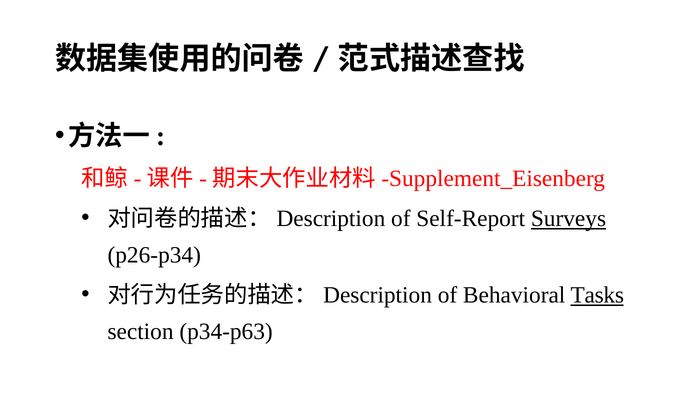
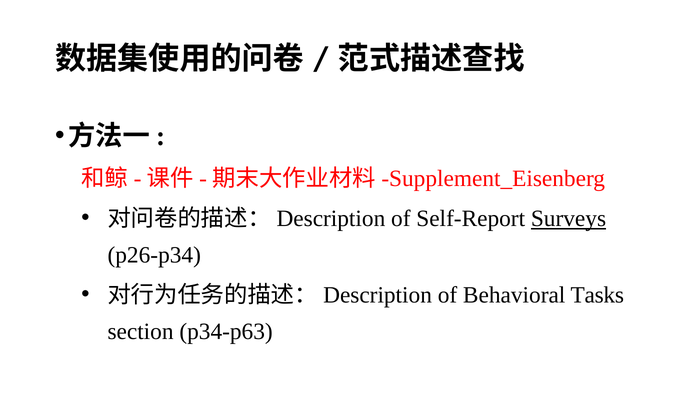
Tasks underline: present -> none (597, 295)
